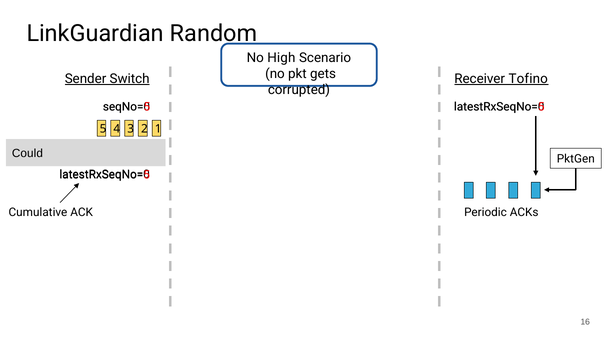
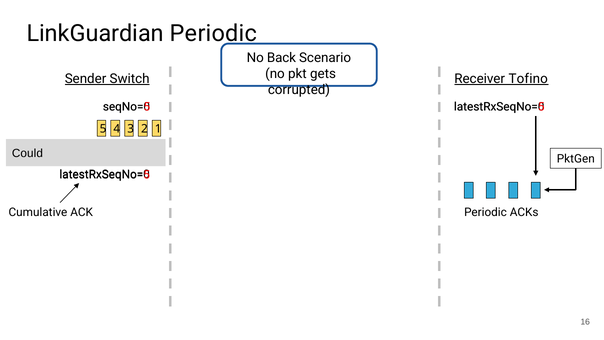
LinkGuardian Random: Random -> Periodic (213, 33)
High: High -> Back (281, 58)
